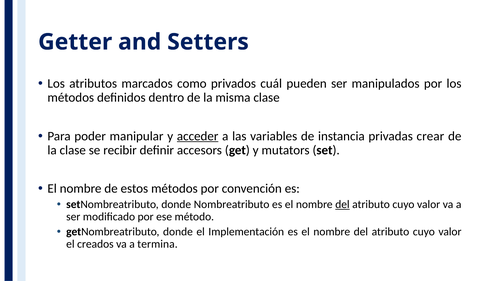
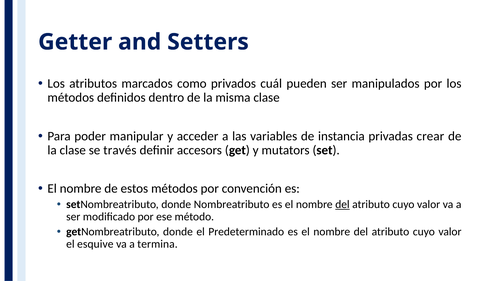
acceder underline: present -> none (198, 136)
recibir: recibir -> través (120, 150)
Implementación: Implementación -> Predeterminado (246, 232)
creados: creados -> esquive (95, 244)
